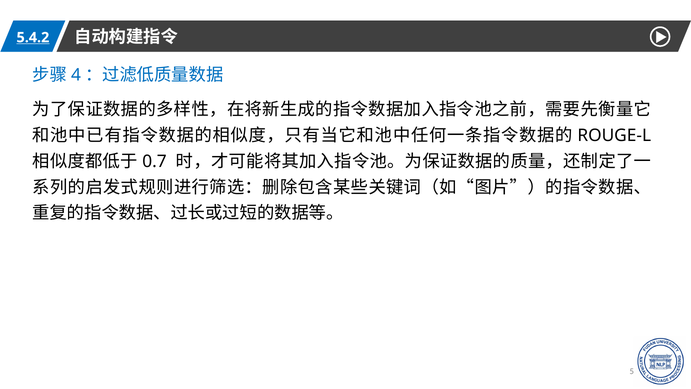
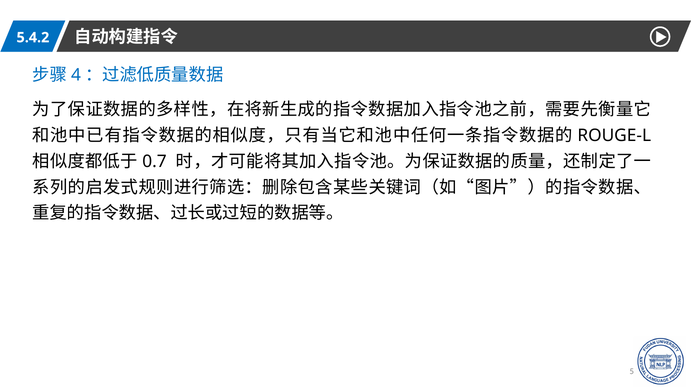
5.4.2 underline: present -> none (33, 37)
